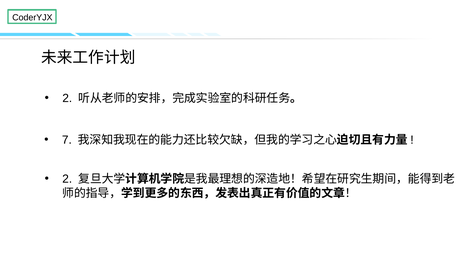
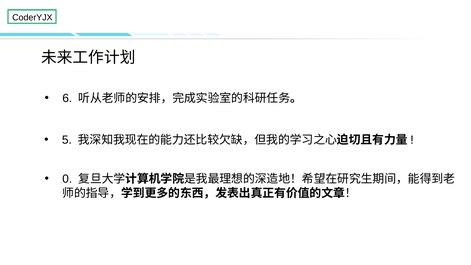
2: 2 -> 6 (67, 98)
7: 7 -> 5 (67, 140)
2: 2 -> 0 (67, 179)
